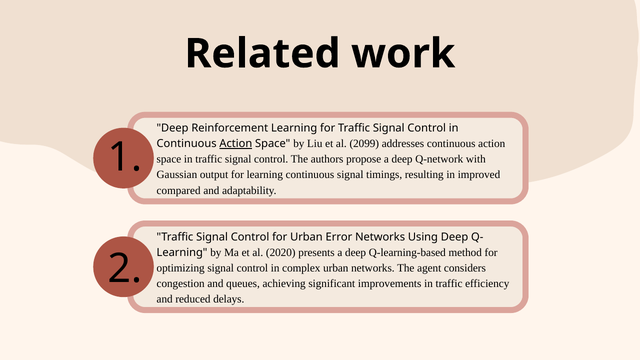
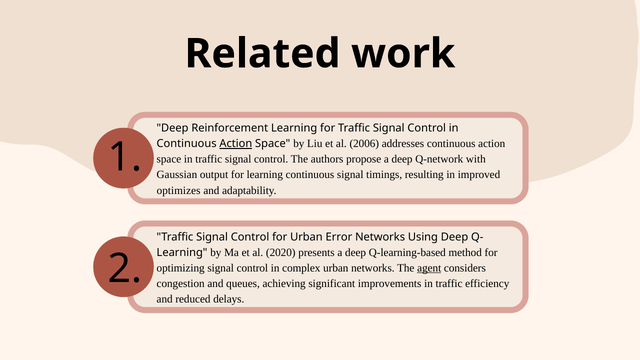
2099: 2099 -> 2006 (364, 144)
compared: compared -> optimizes (179, 190)
agent underline: none -> present (429, 268)
